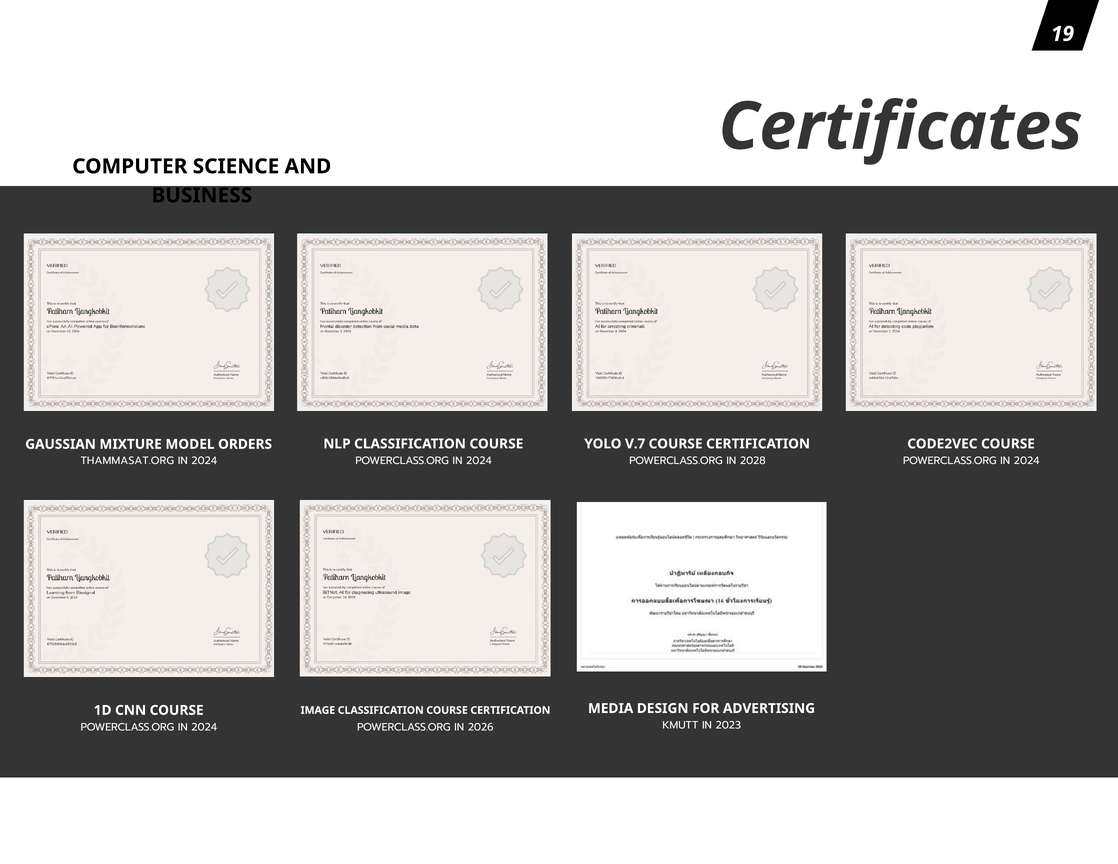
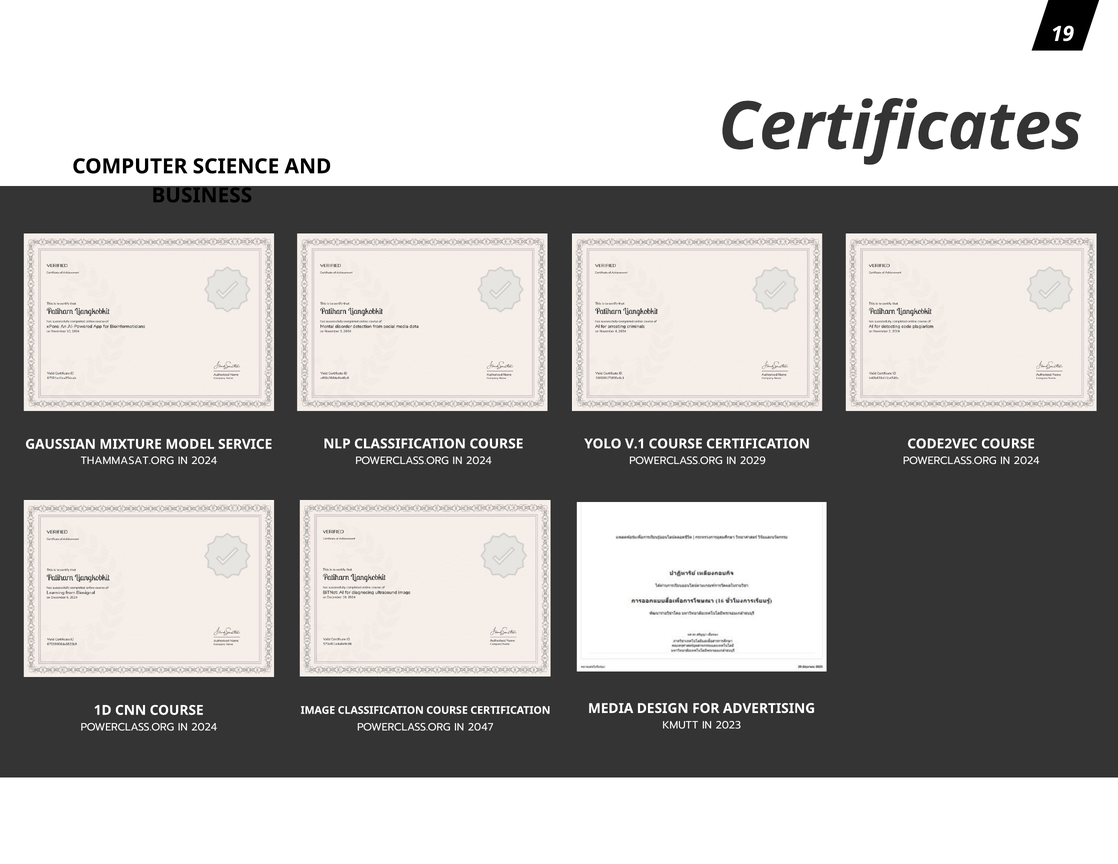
V.7: V.7 -> V.1 (635, 444)
ORDERS: ORDERS -> SERVICE (245, 444)
2028: 2028 -> 2029 (753, 461)
2026: 2026 -> 2047 (481, 727)
